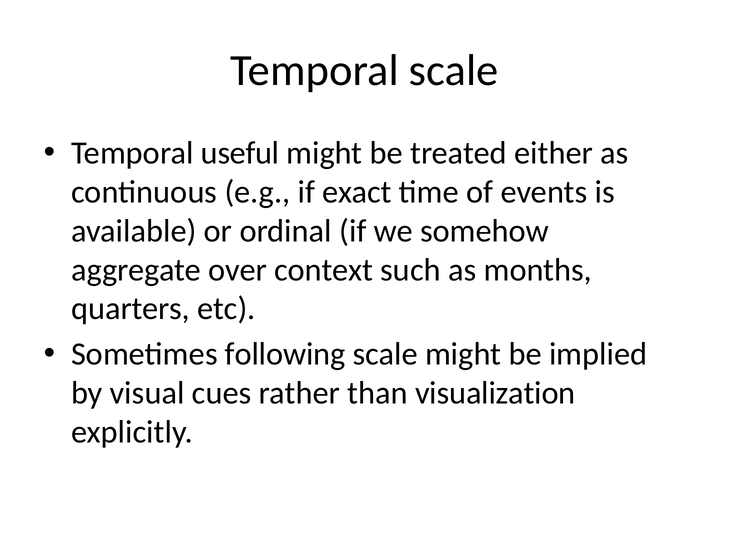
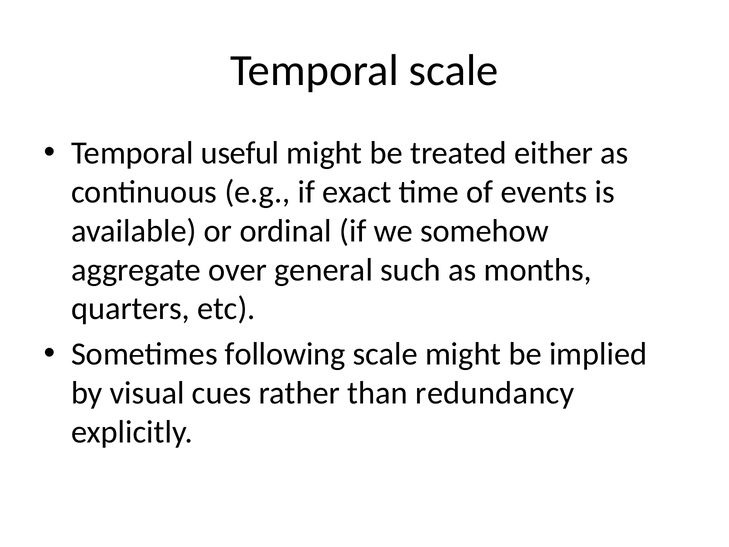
context: context -> general (324, 270)
visualization: visualization -> redundancy (495, 393)
